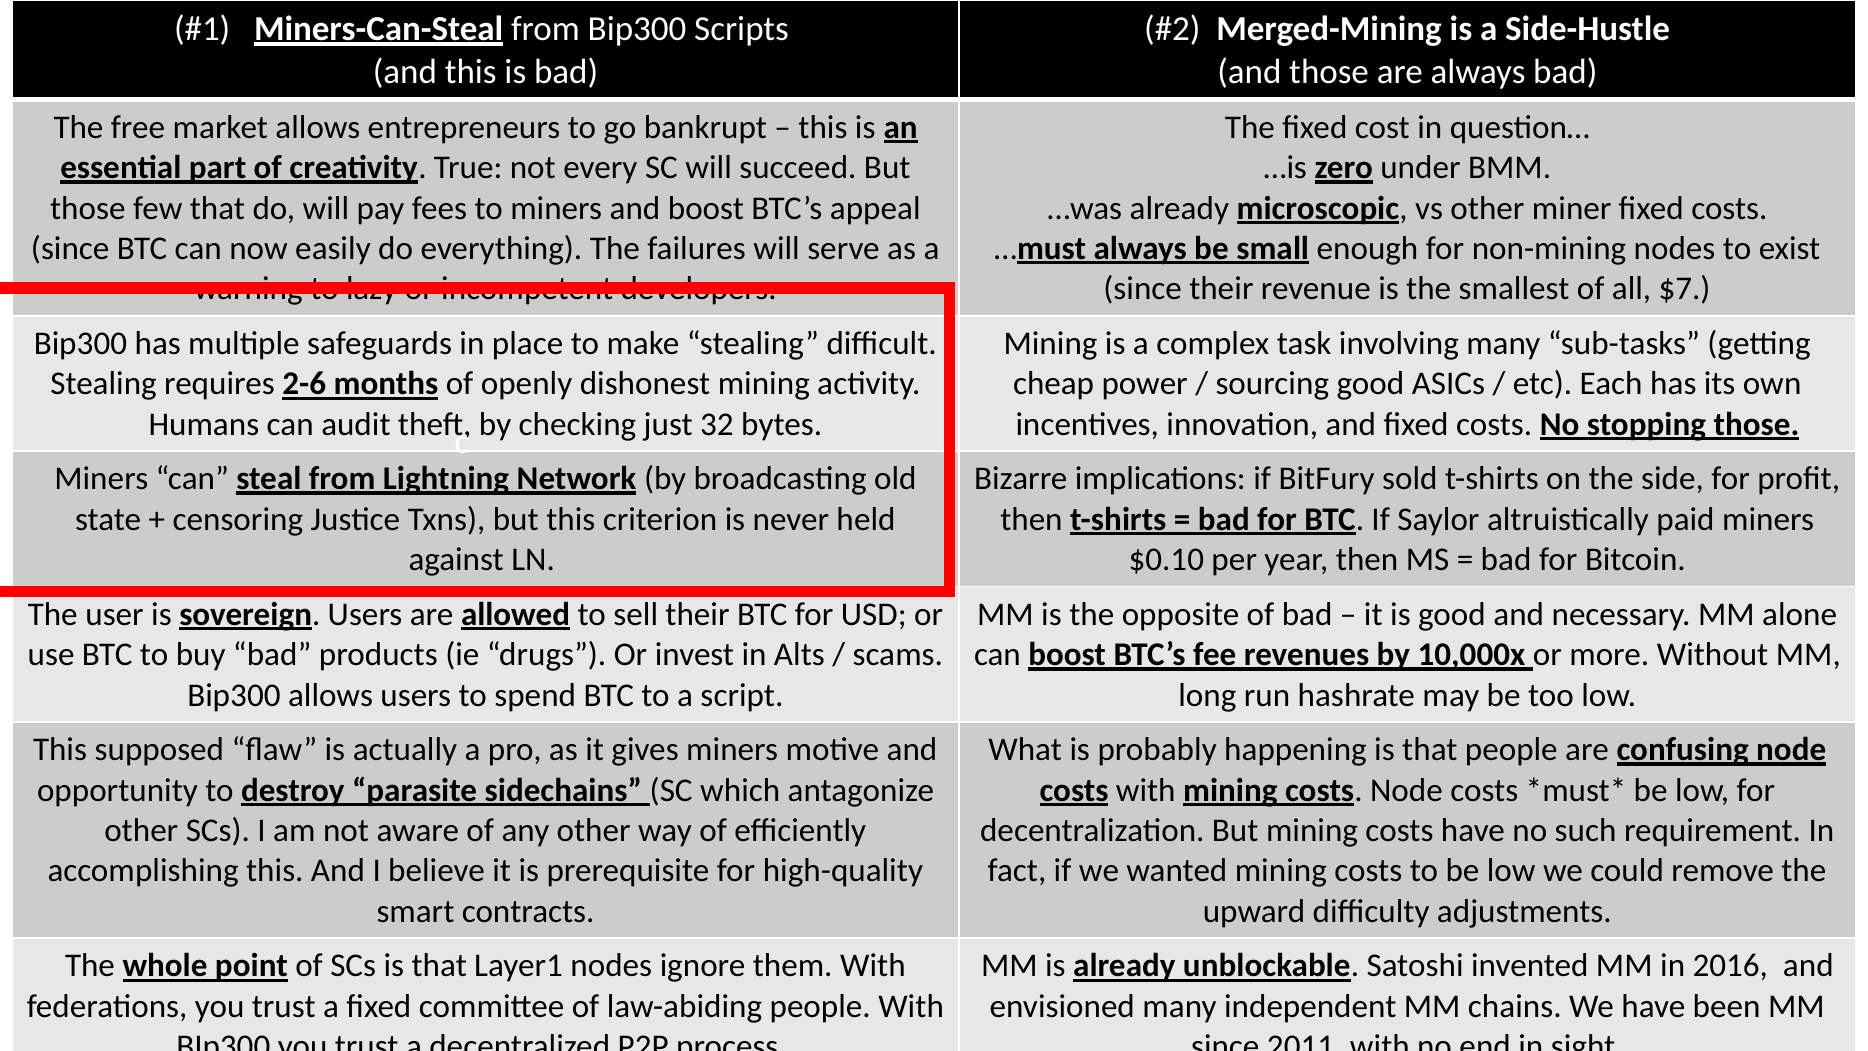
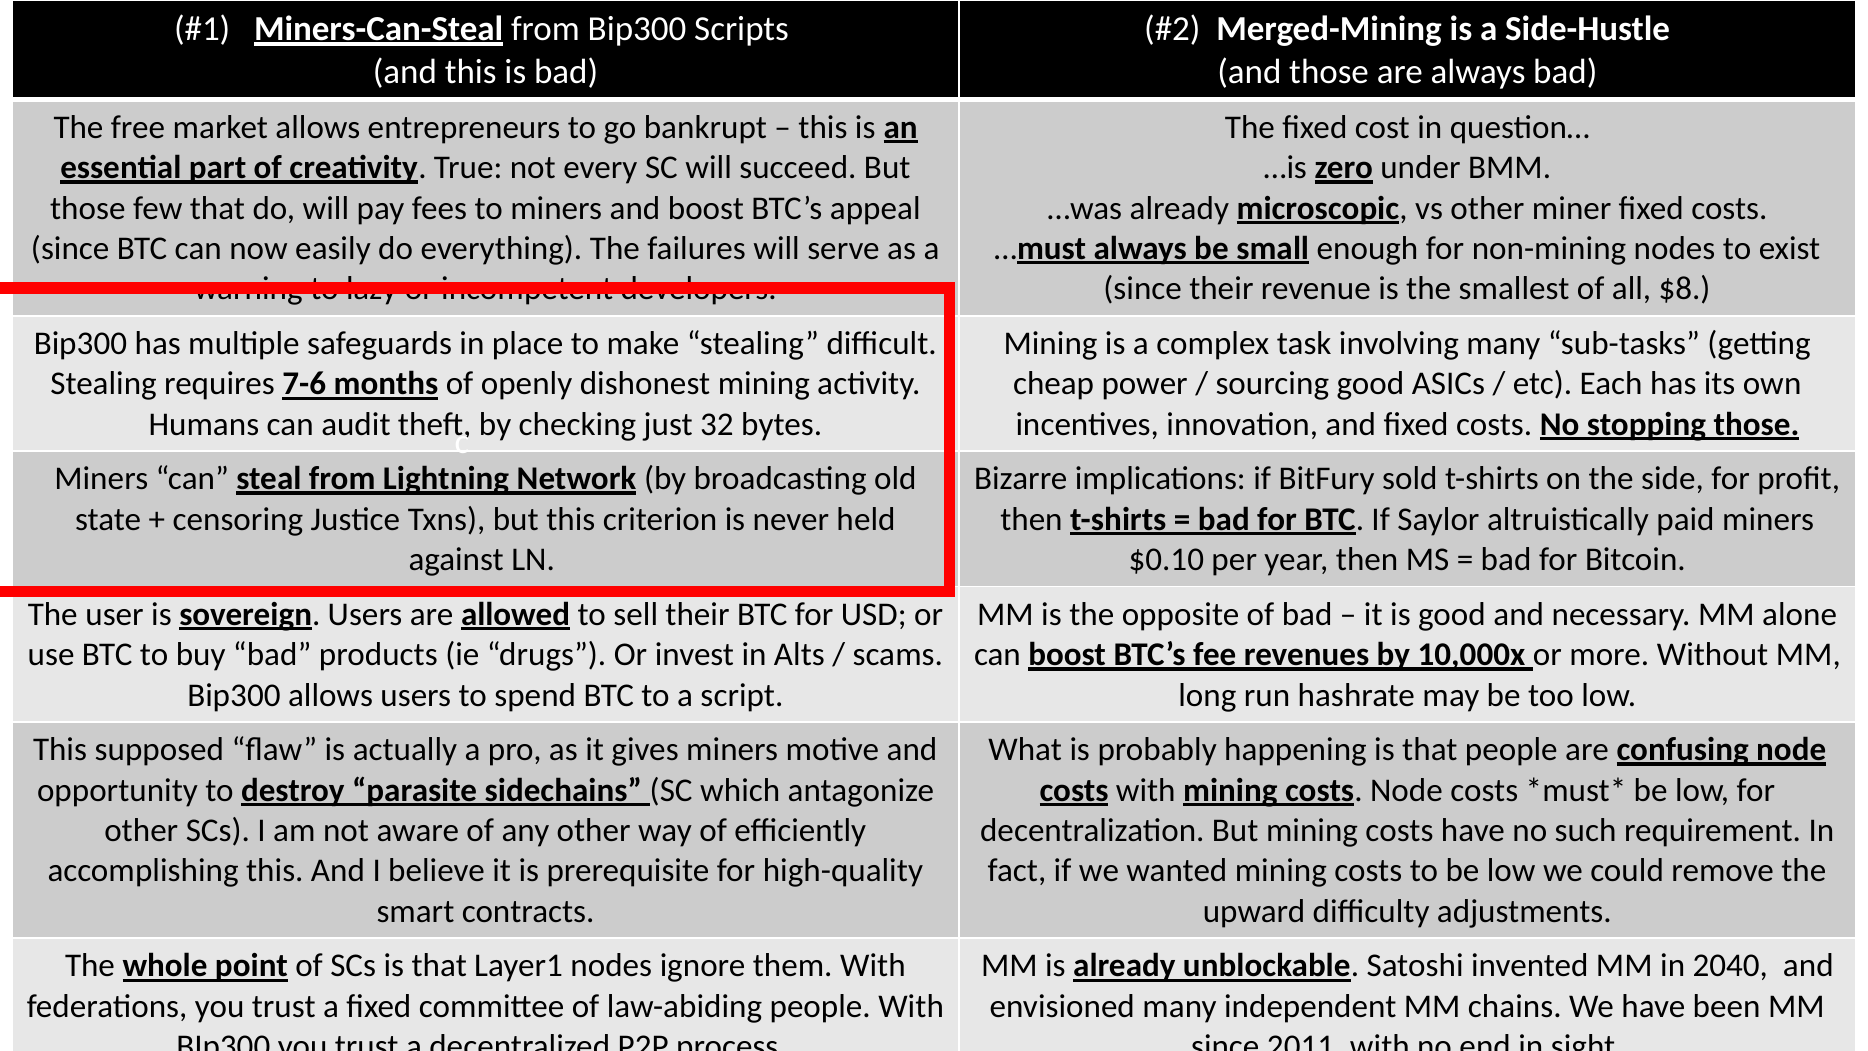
$7: $7 -> $8 (1685, 289)
2-6: 2-6 -> 7-6 (304, 384)
2016: 2016 -> 2040 (1730, 966)
